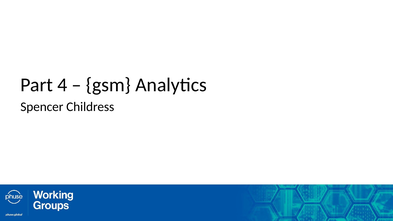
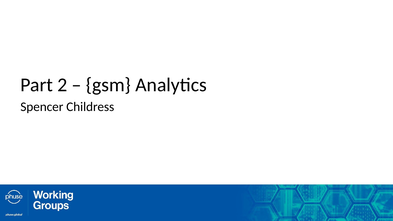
4: 4 -> 2 (62, 85)
